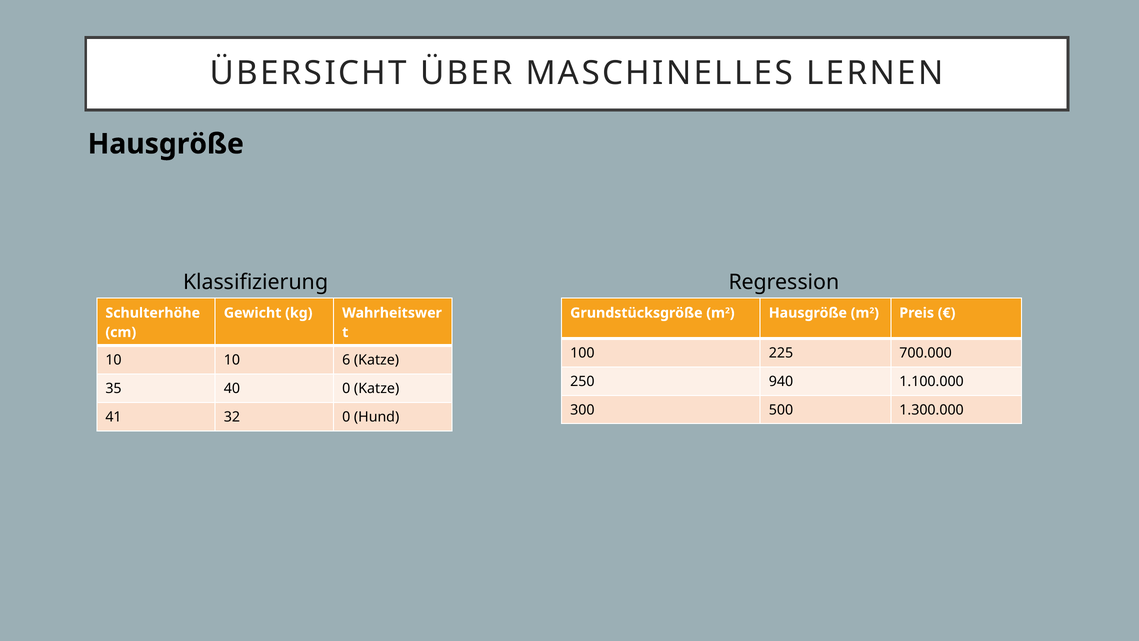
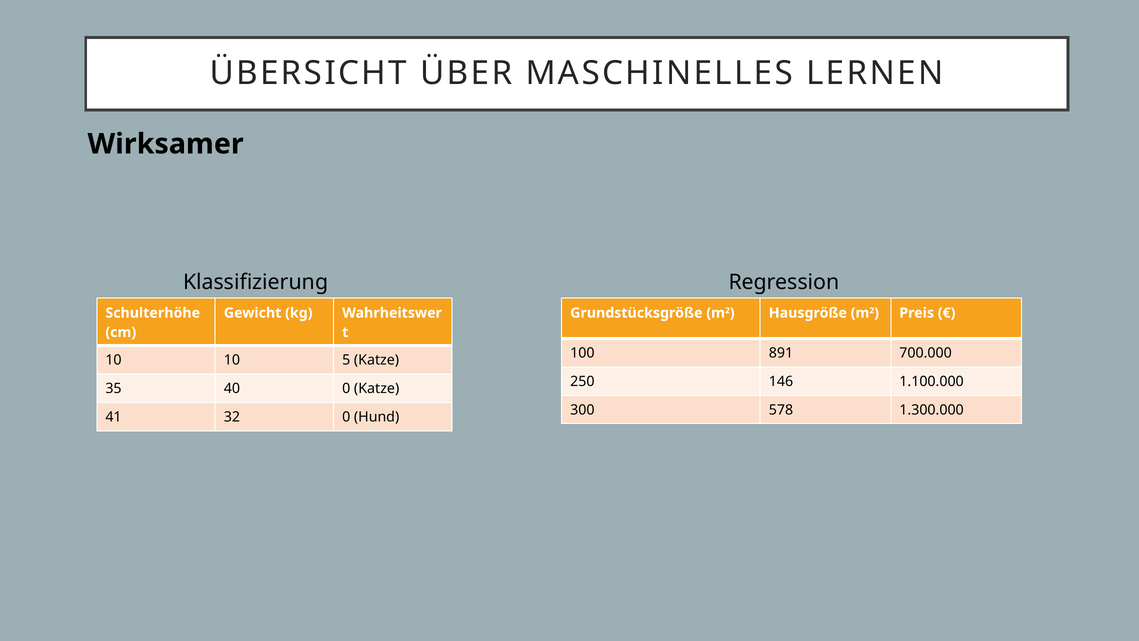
Hausgröße: Hausgröße -> Wirksamer (166, 144)
225: 225 -> 891 (781, 353)
6: 6 -> 5 (346, 360)
940: 940 -> 146 (781, 381)
500: 500 -> 578 (781, 410)
